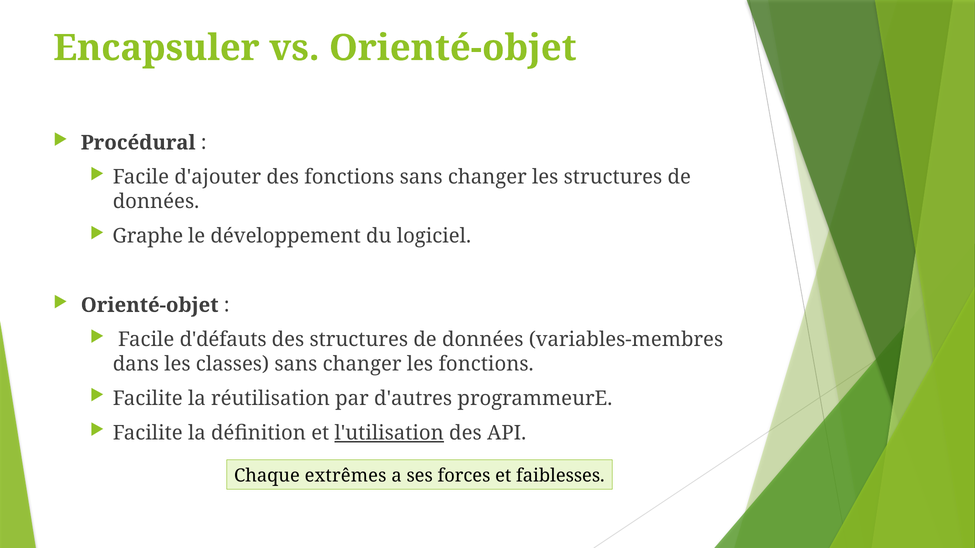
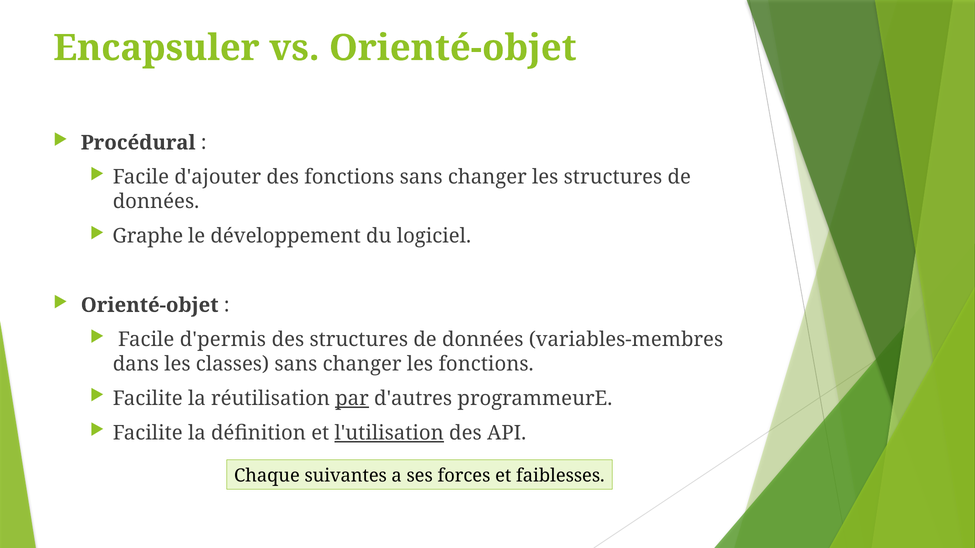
d'défauts: d'défauts -> d'permis (223, 340)
par underline: none -> present (352, 399)
extrêmes: extrêmes -> suivantes (346, 476)
